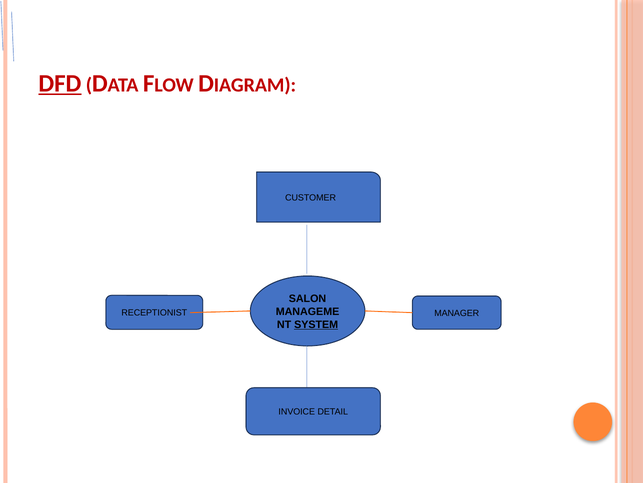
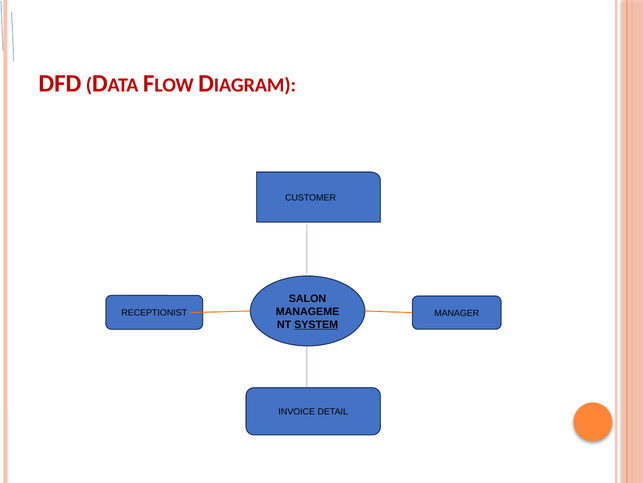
DFD underline: present -> none (60, 83)
